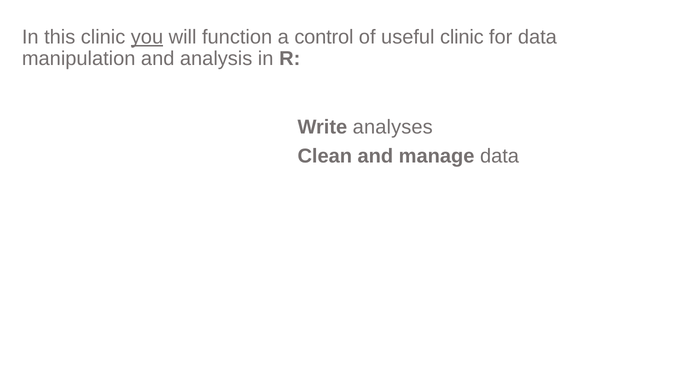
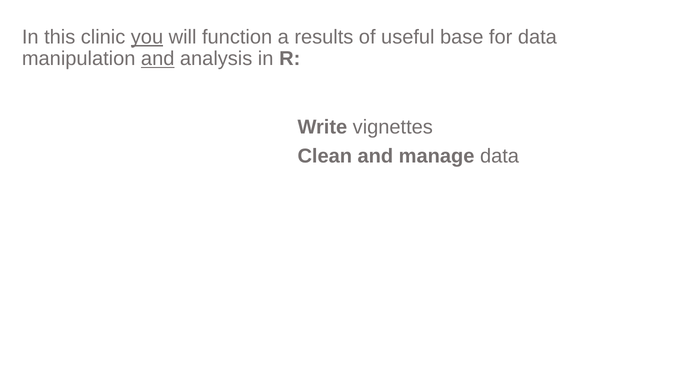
control: control -> results (324, 37)
useful clinic: clinic -> base (462, 37)
and underline: none -> present (158, 59)
analyses: analyses -> vignettes (393, 127)
